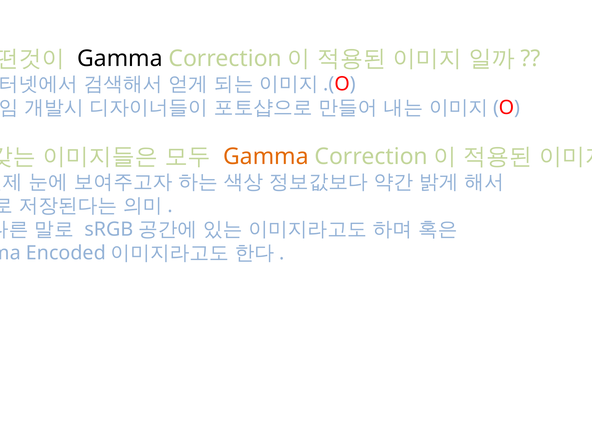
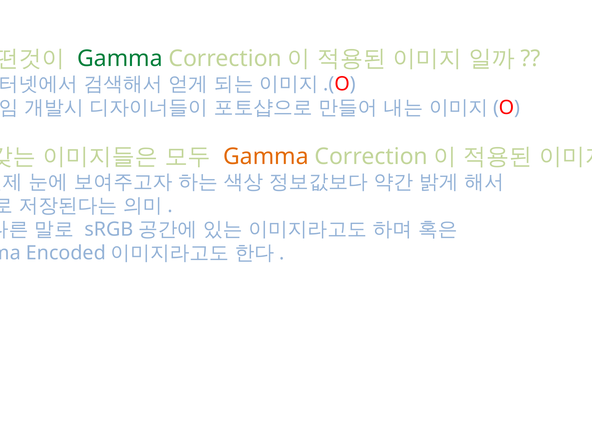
Gamma colour: black -> green (120, 59)
